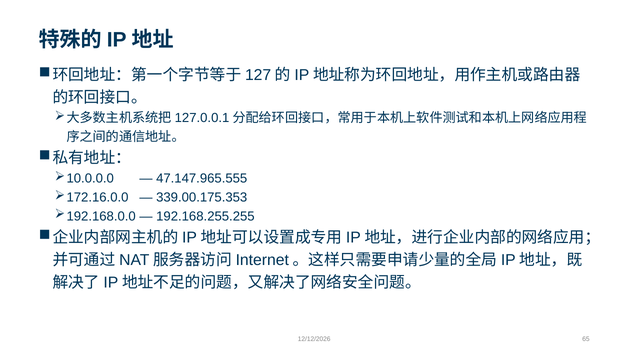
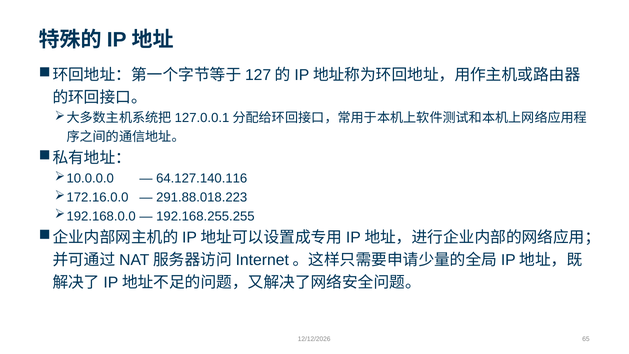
47.147.965.555: 47.147.965.555 -> 64.127.140.116 (202, 178)
339.00.175.353: 339.00.175.353 -> 291.88.018.223 (202, 197)
